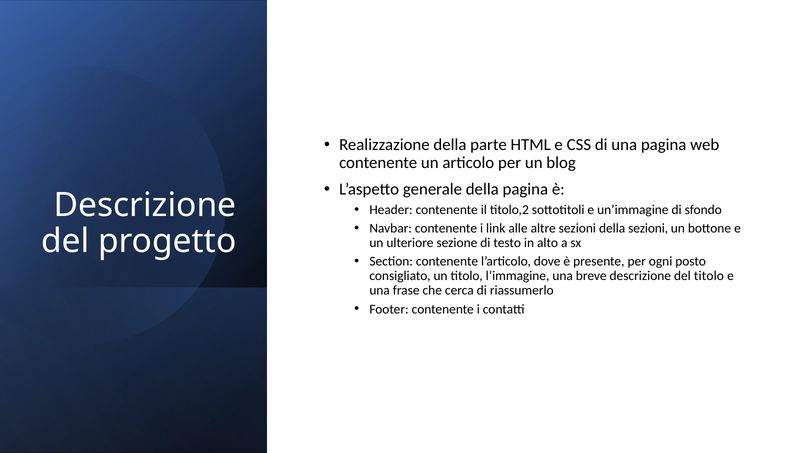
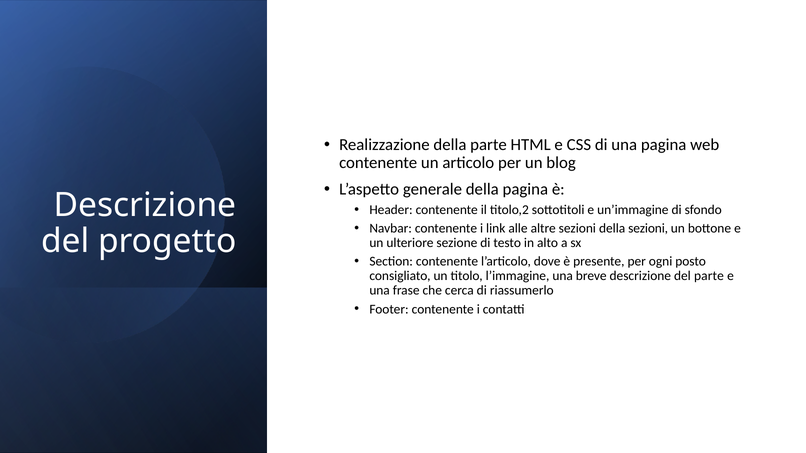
del titolo: titolo -> parte (709, 276)
